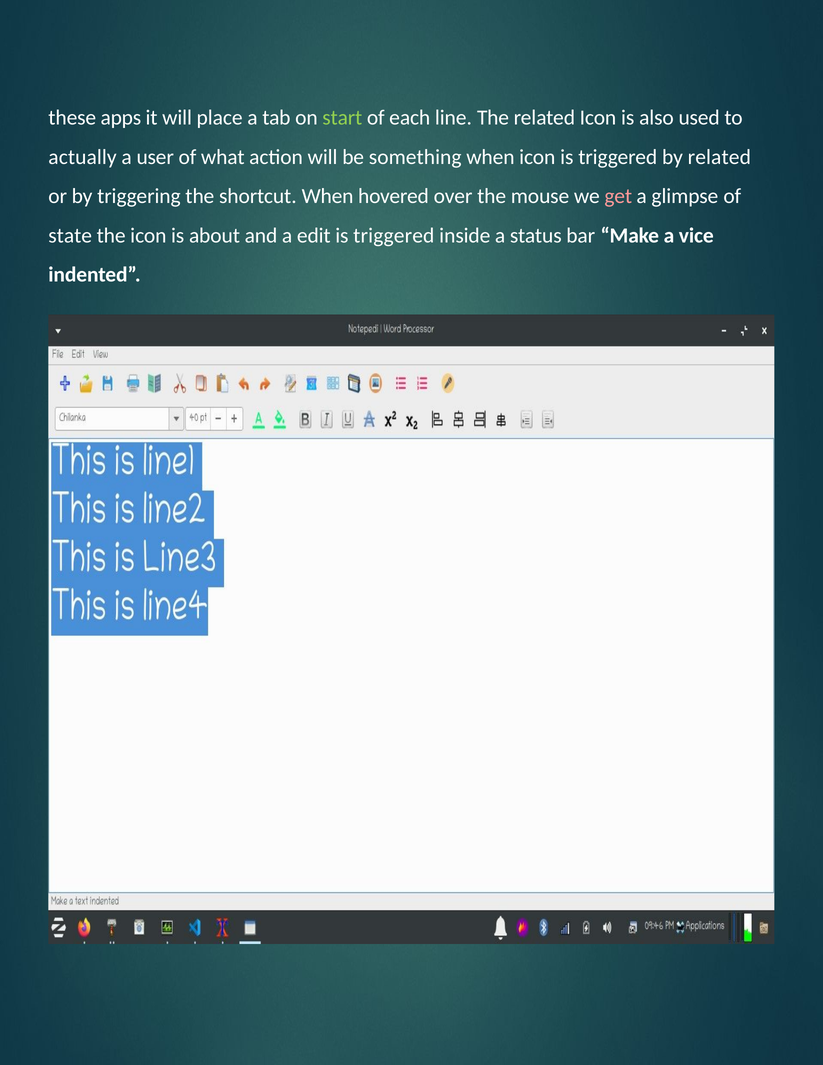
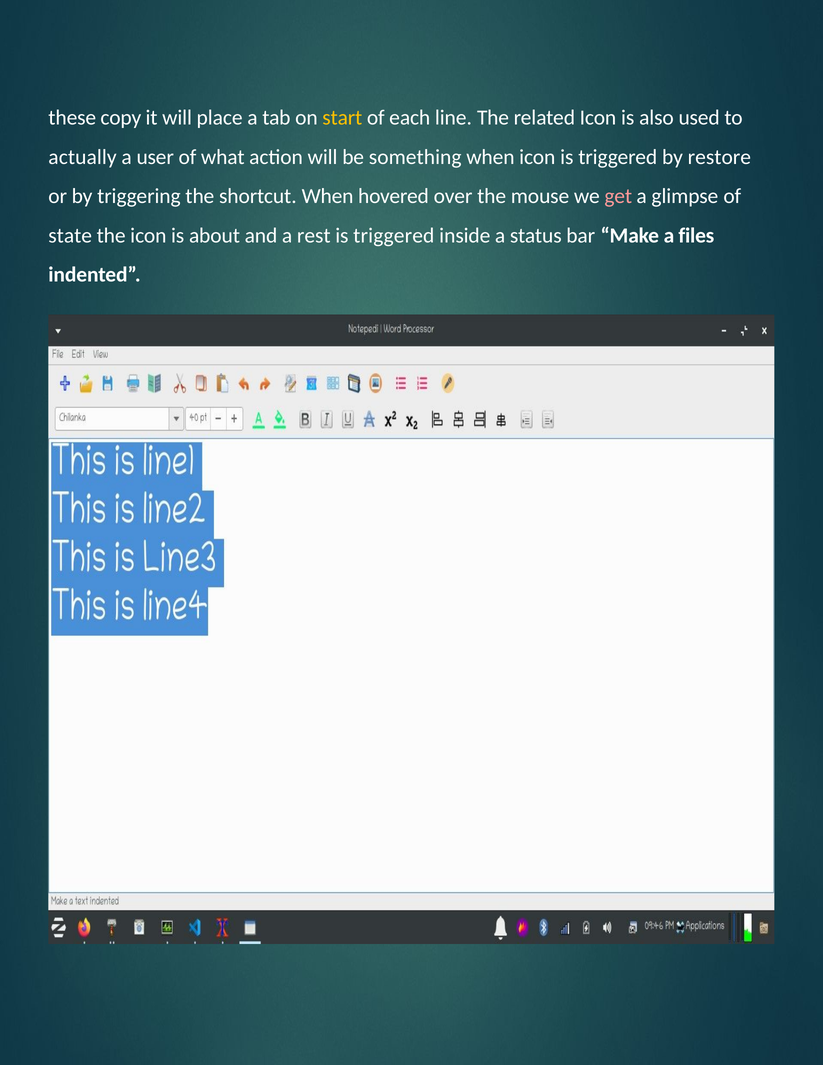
apps: apps -> copy (121, 118)
start colour: light green -> yellow (342, 118)
by related: related -> restore (719, 157)
edit: edit -> rest (314, 236)
vice: vice -> files (696, 236)
